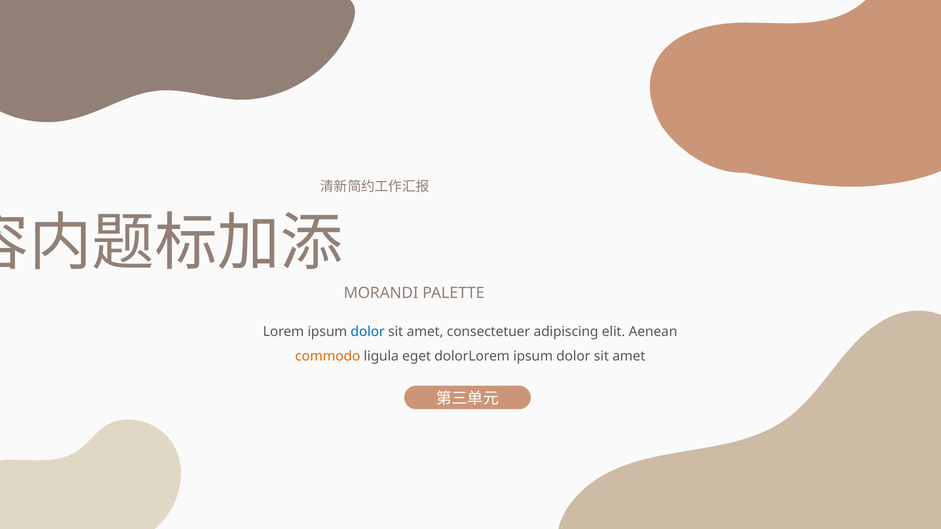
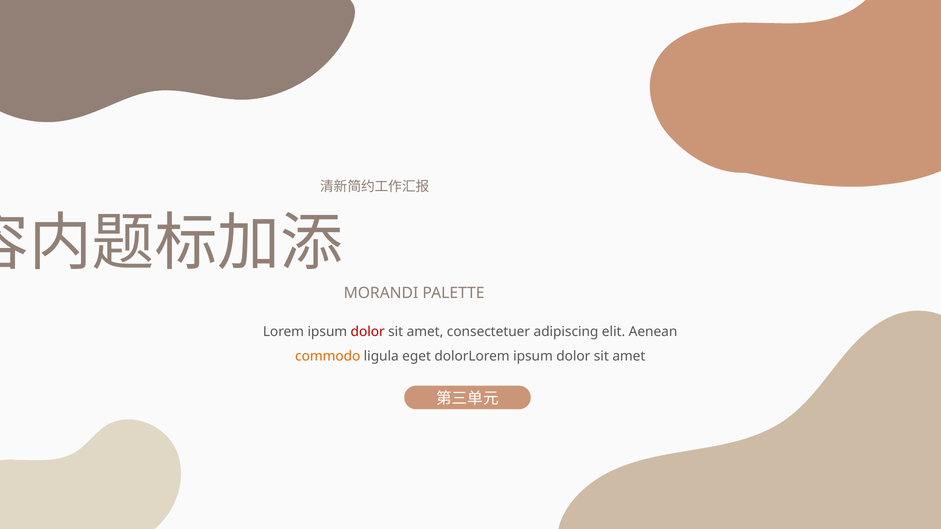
dolor colour: blue -> red (368, 332)
